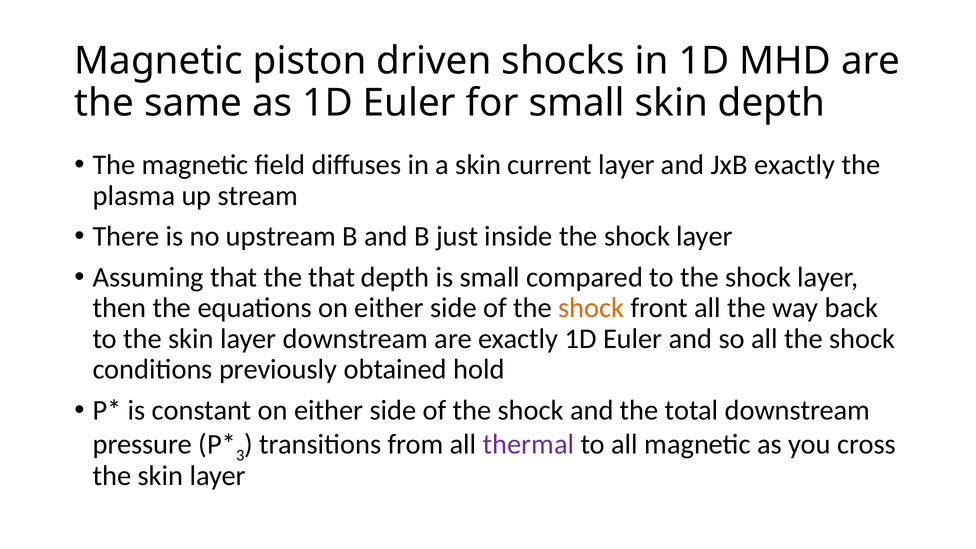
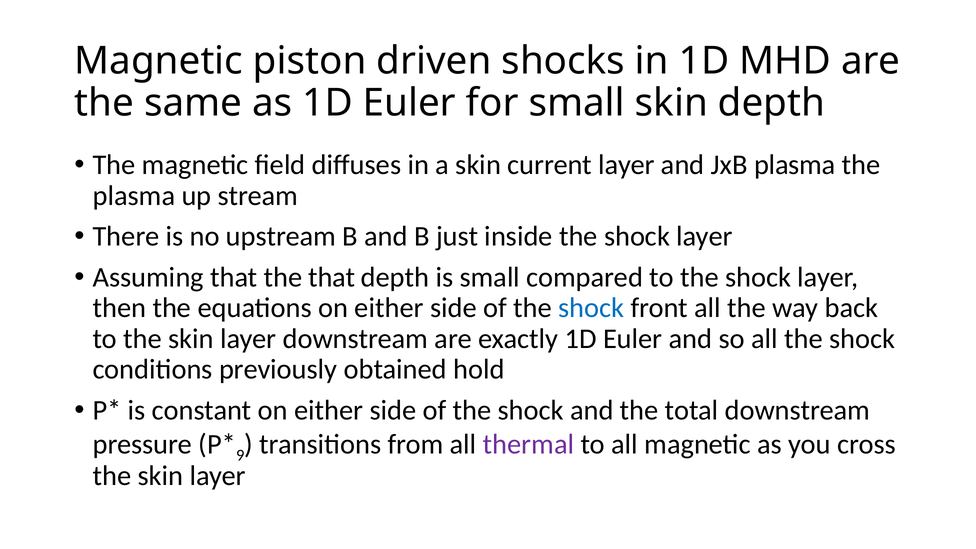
JxB exactly: exactly -> plasma (795, 165)
shock colour: orange -> blue (591, 308)
3: 3 -> 9 (240, 455)
